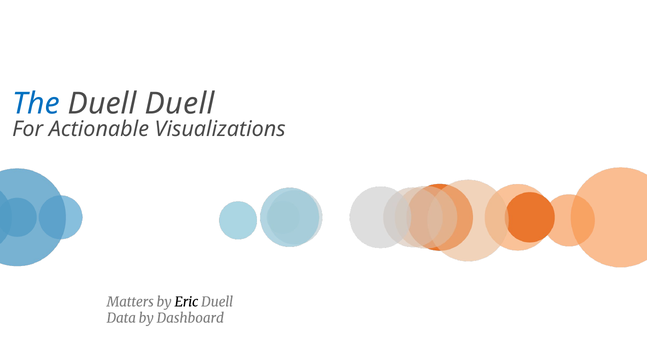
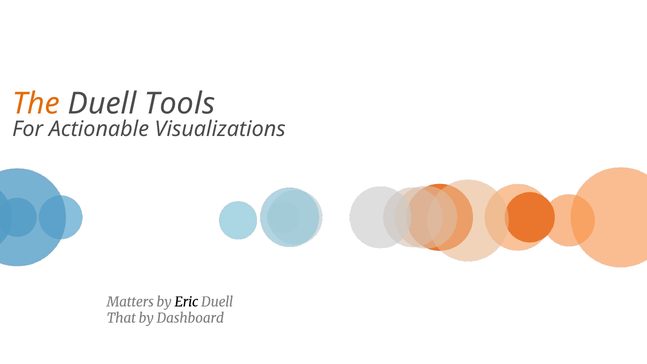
The colour: blue -> orange (36, 104)
Duell Duell: Duell -> Tools (180, 104)
Data: Data -> That (121, 318)
